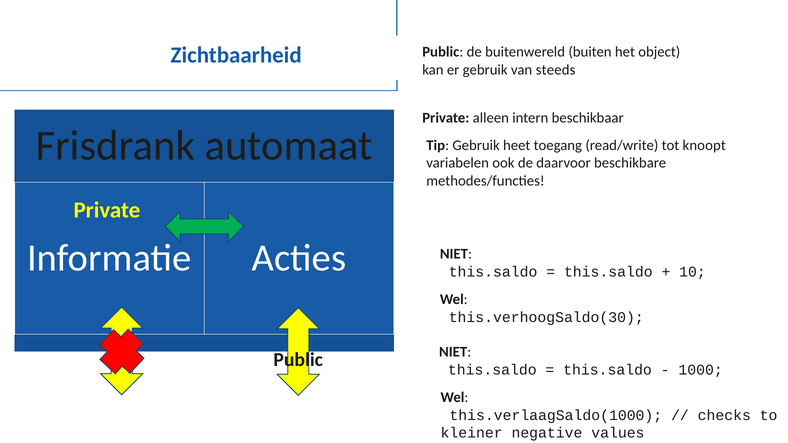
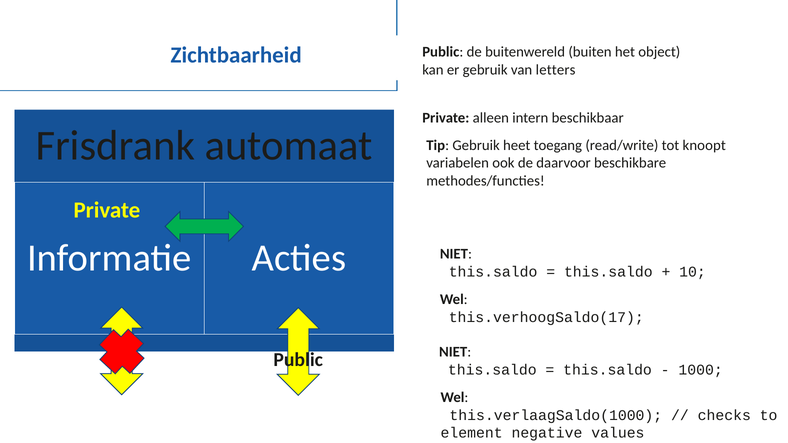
steeds: steeds -> letters (556, 70)
this.verhoogSaldo(30: this.verhoogSaldo(30 -> this.verhoogSaldo(17 (546, 317)
kleiner: kleiner -> element (472, 433)
